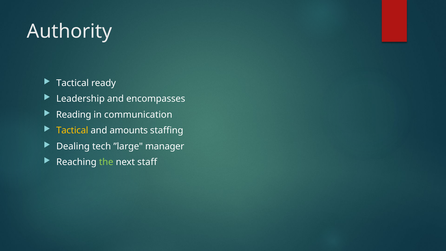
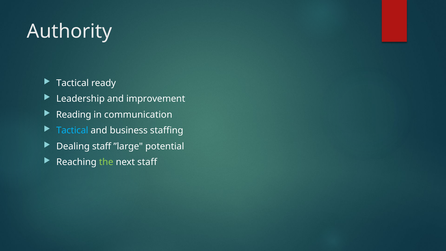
encompasses: encompasses -> improvement (156, 99)
Tactical colour: yellow -> light blue (72, 130)
amounts: amounts -> business (129, 130)
Dealing tech: tech -> staff (102, 146)
manager: manager -> potential (165, 146)
